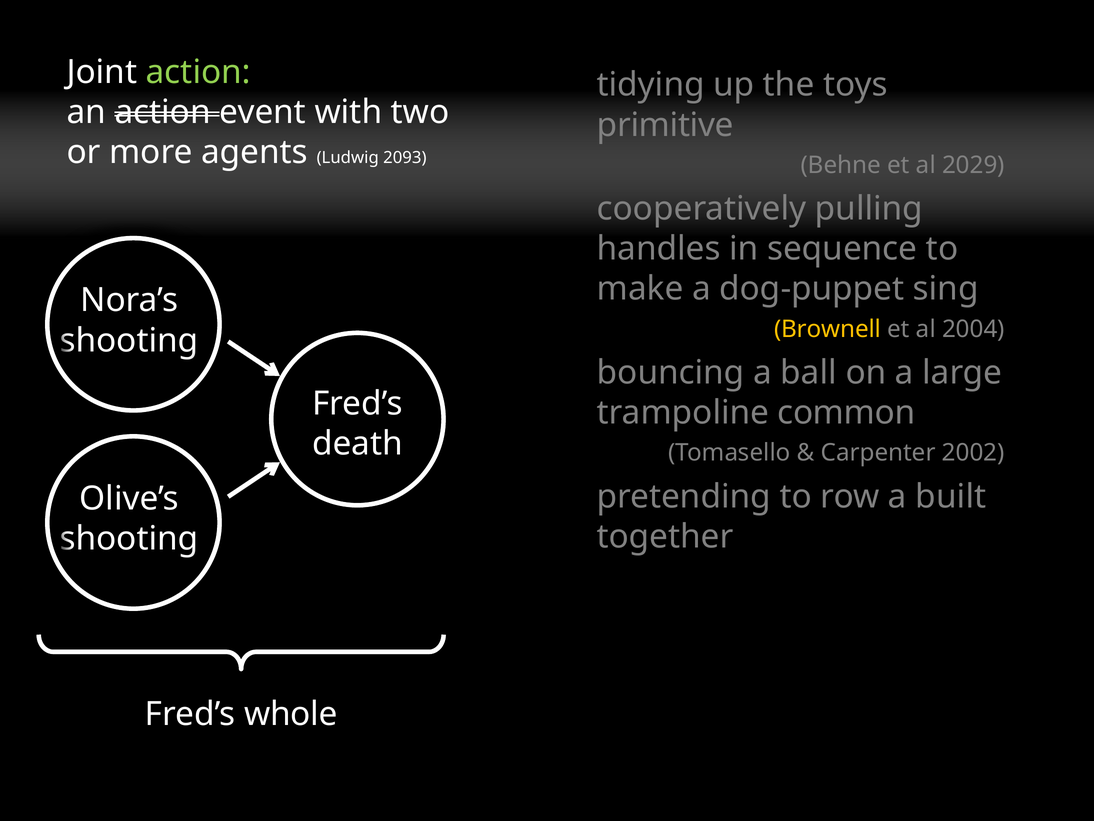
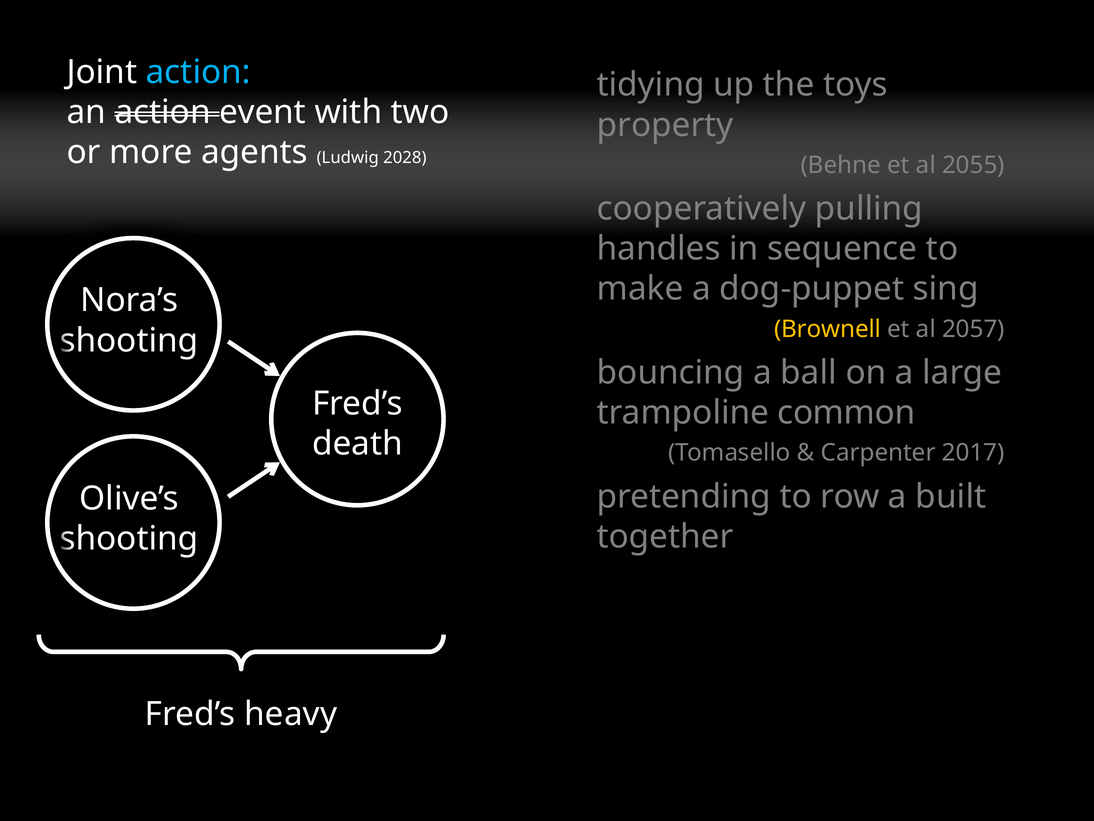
action colour: light green -> light blue (198, 72)
primitive: primitive -> property (665, 125)
2093: 2093 -> 2028 (405, 158)
2029: 2029 -> 2055 (973, 165)
2004: 2004 -> 2057 (973, 329)
2002: 2002 -> 2017 (973, 453)
whole: whole -> heavy (291, 714)
